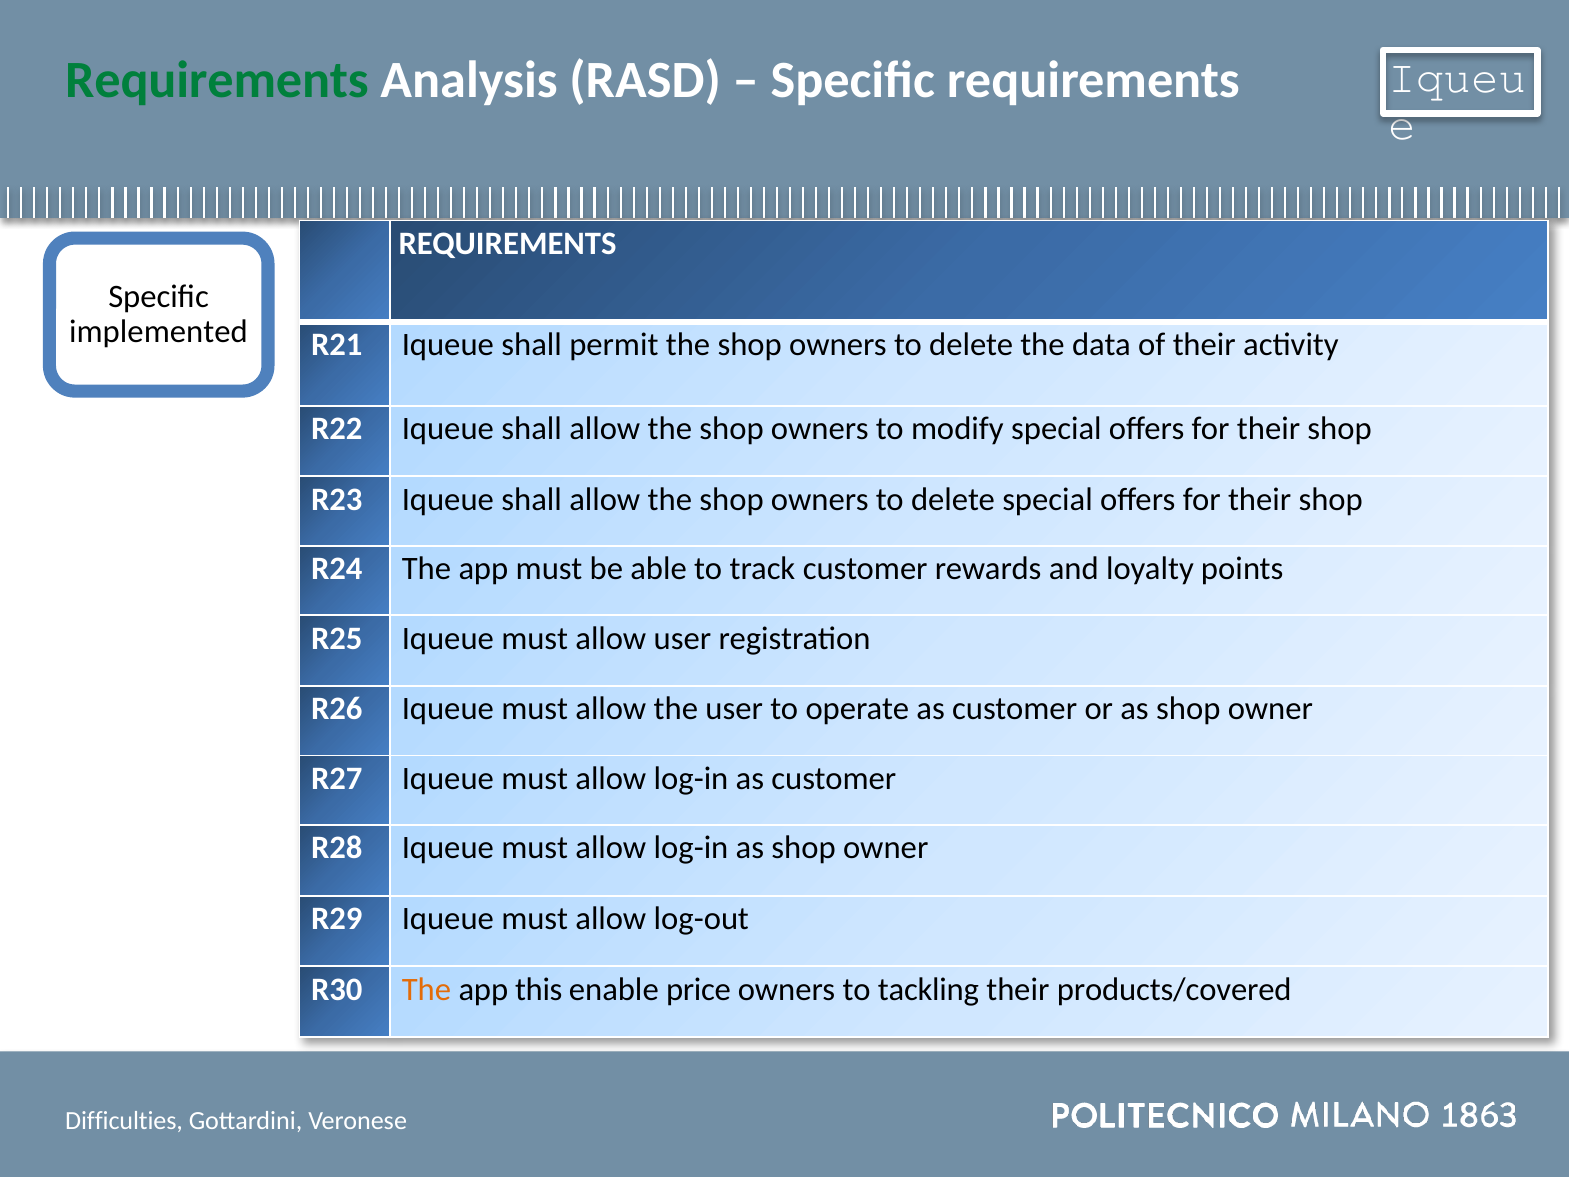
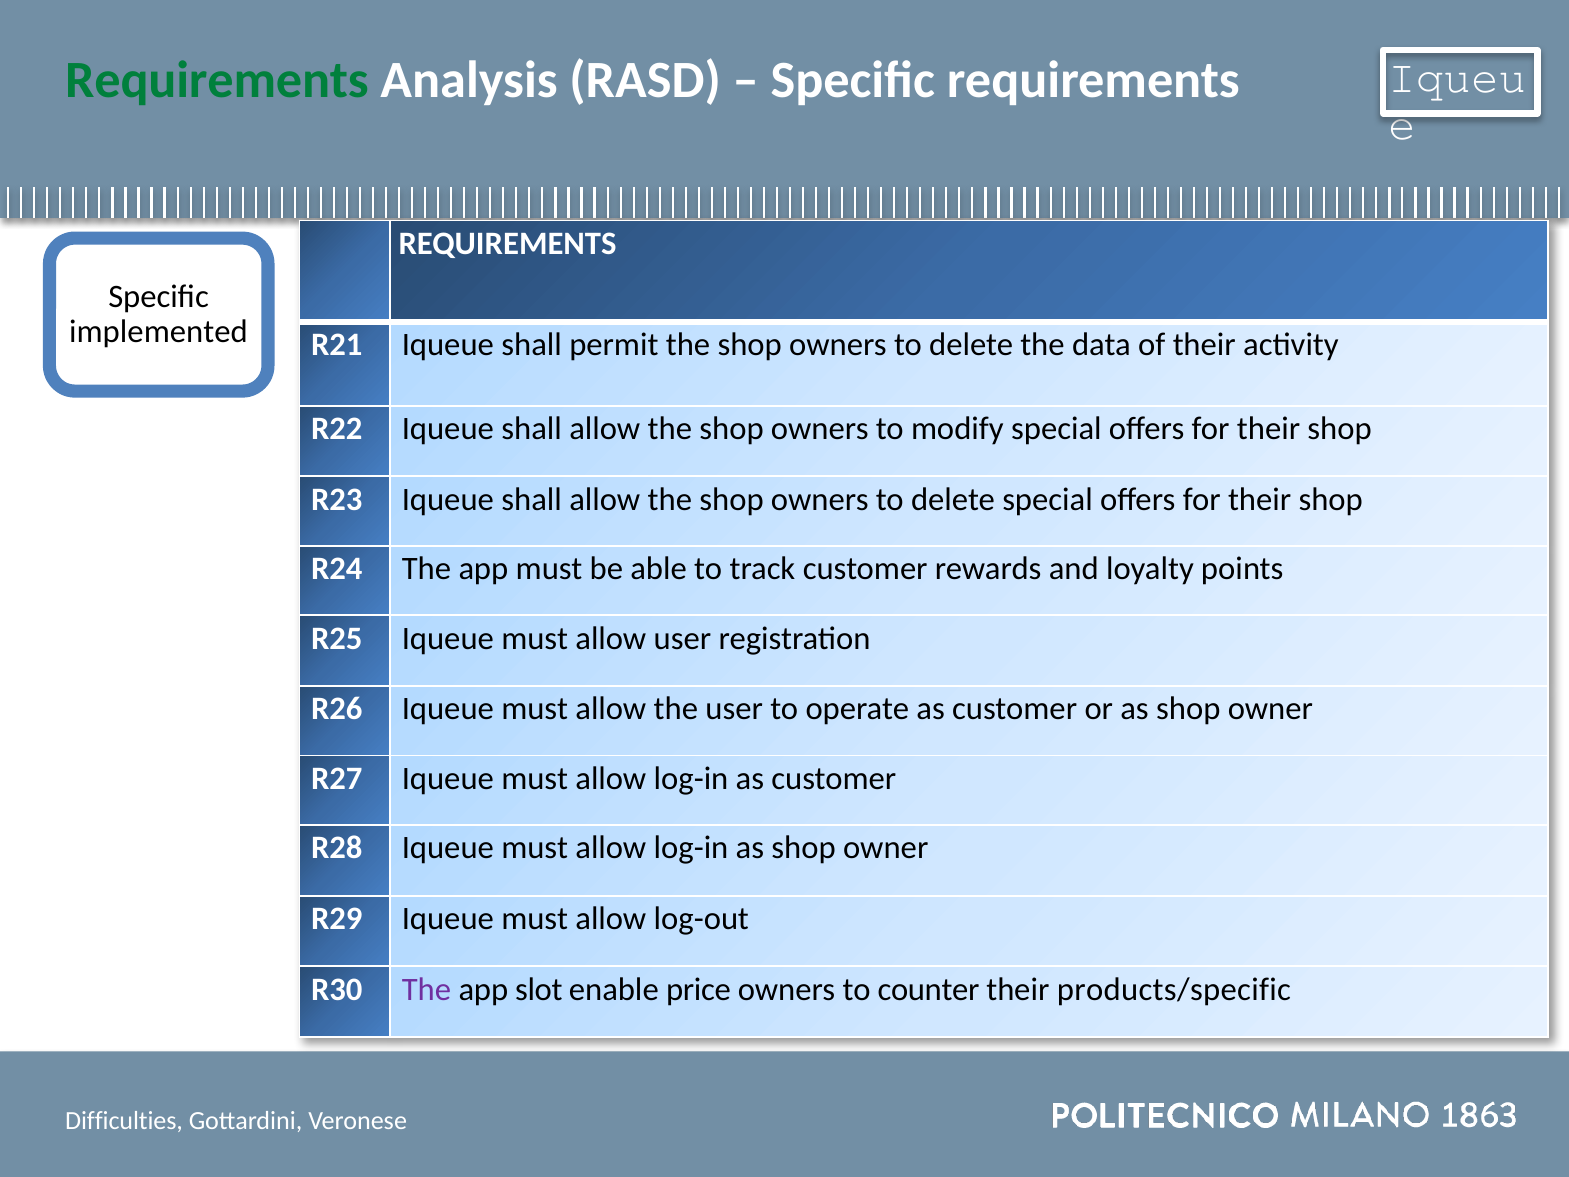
The colour: orange -> purple (426, 989)
this: this -> slot (539, 989)
tackling: tackling -> counter (929, 989)
products/covered: products/covered -> products/specific (1174, 989)
